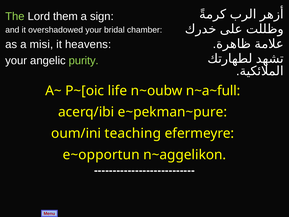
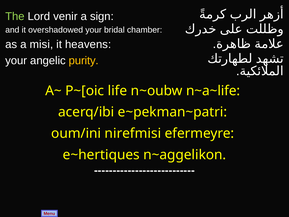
them: them -> venir (65, 16)
purity colour: light green -> yellow (84, 60)
n~a~full: n~a~full -> n~a~life (213, 91)
e~pekman~pure: e~pekman~pure -> e~pekman~patri (172, 112)
teaching: teaching -> nirefmisi (133, 133)
e~opportun: e~opportun -> e~hertiques (101, 155)
